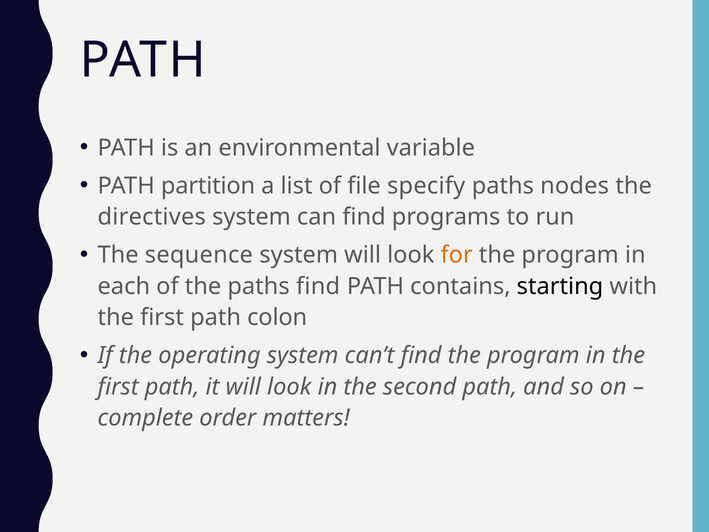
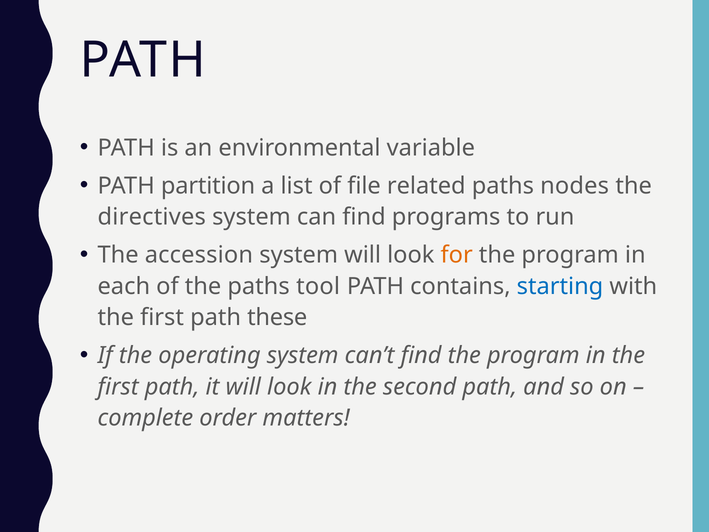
specify: specify -> related (426, 186)
sequence: sequence -> accession (199, 255)
paths find: find -> tool (318, 286)
starting colour: black -> blue (560, 286)
colon: colon -> these (277, 317)
